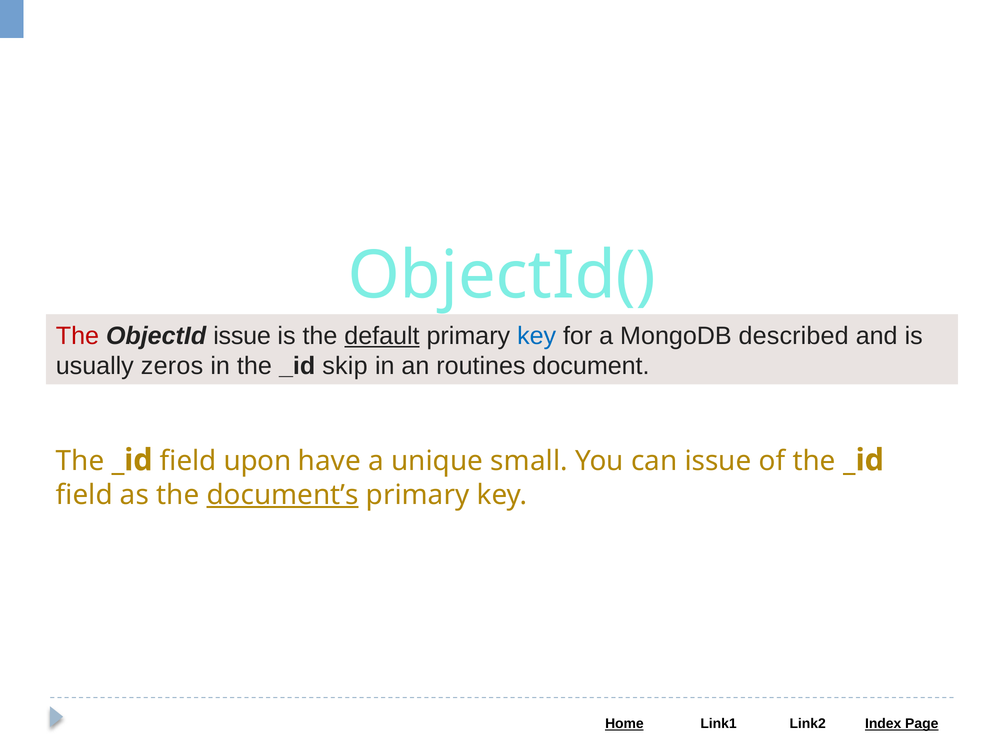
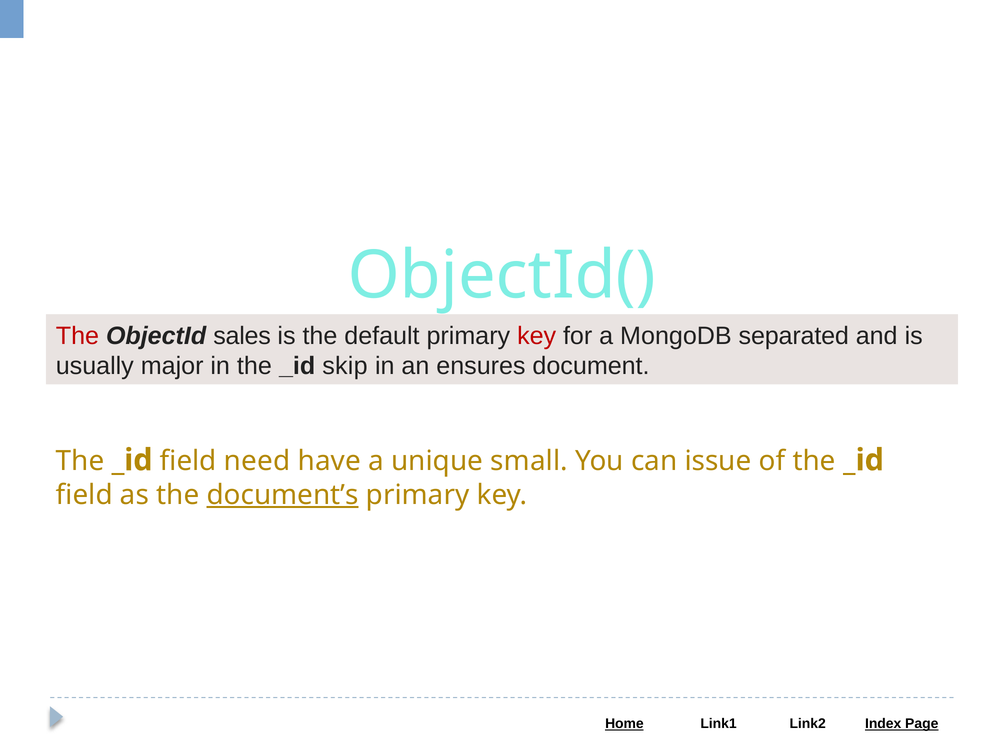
ObjectId issue: issue -> sales (242, 336)
default underline: present -> none (382, 336)
key colour: blue -> red (537, 336)
described: described -> separated (794, 336)
zeros: zeros -> major (172, 366)
routines: routines -> ensures (481, 366)
upon: upon -> need (257, 461)
